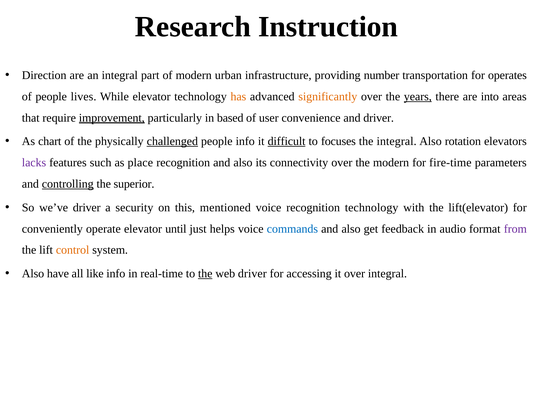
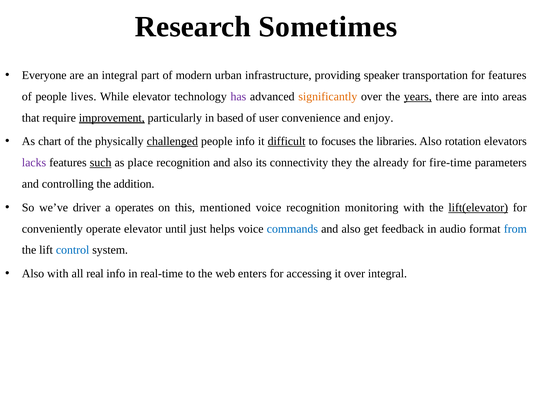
Instruction: Instruction -> Sometimes (328, 27)
Direction: Direction -> Everyone (44, 75)
number: number -> speaker (382, 75)
for operates: operates -> features (507, 75)
has colour: orange -> purple (238, 97)
and driver: driver -> enjoy (379, 118)
the integral: integral -> libraries (397, 142)
such underline: none -> present (101, 163)
connectivity over: over -> they (342, 163)
the modern: modern -> already (391, 163)
controlling underline: present -> none (68, 184)
superior: superior -> addition (134, 184)
security: security -> operates (134, 208)
recognition technology: technology -> monitoring (372, 208)
lift(elevator underline: none -> present (478, 208)
from colour: purple -> blue (515, 229)
control colour: orange -> blue (73, 251)
Also have: have -> with (58, 274)
like: like -> real (95, 274)
the underline: present -> none (205, 274)
web driver: driver -> enters (252, 274)
